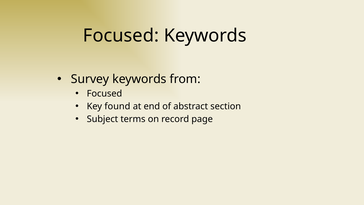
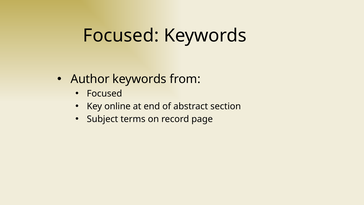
Survey: Survey -> Author (90, 79)
found: found -> online (117, 106)
